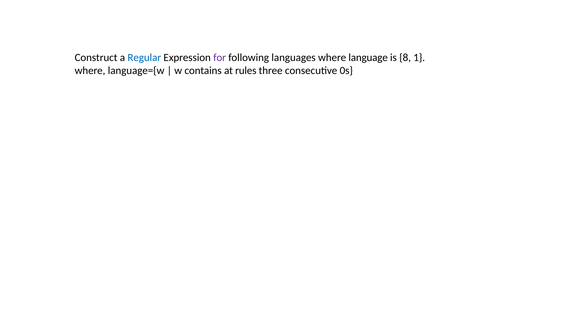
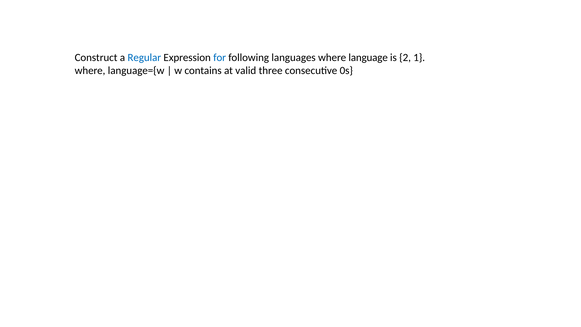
for colour: purple -> blue (220, 58)
8: 8 -> 2 (405, 58)
rules: rules -> valid (246, 71)
